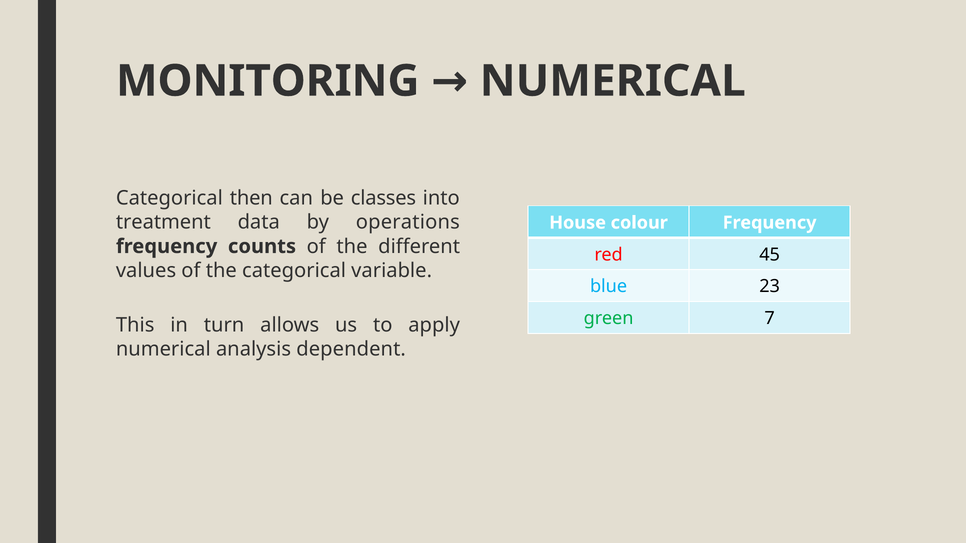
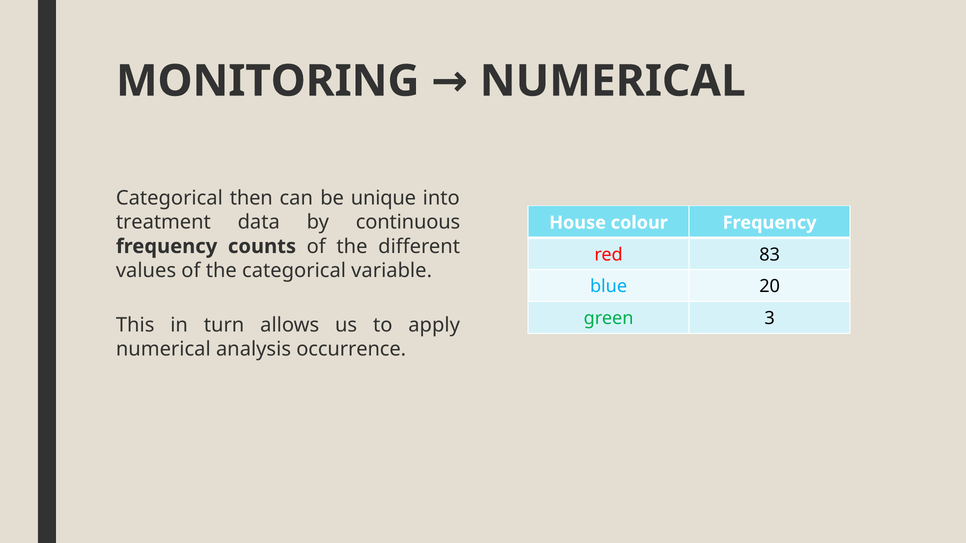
classes: classes -> unique (383, 198)
operations: operations -> continuous (408, 222)
45: 45 -> 83 (770, 255)
23: 23 -> 20 (770, 287)
7: 7 -> 3 (770, 319)
dependent: dependent -> occurrence (351, 349)
